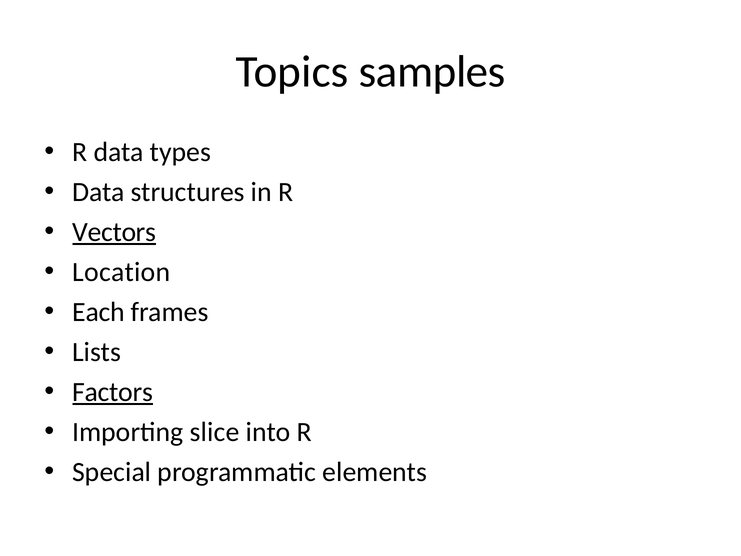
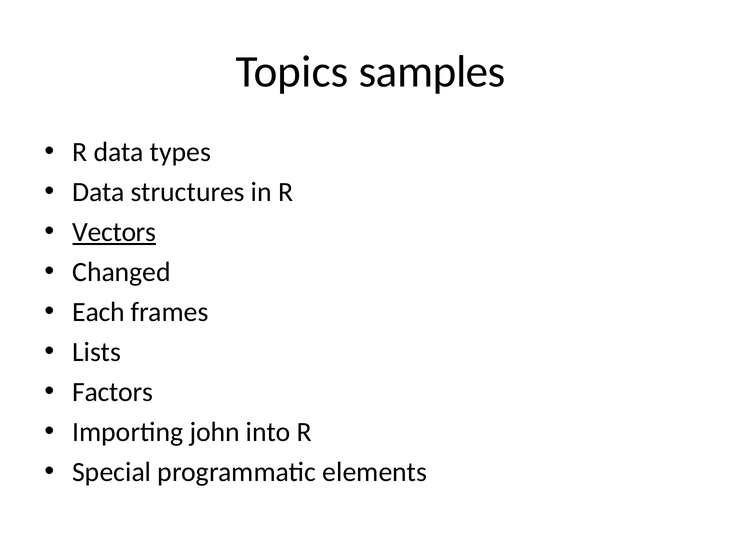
Location: Location -> Changed (122, 272)
Factors underline: present -> none (113, 392)
slice: slice -> john (215, 432)
